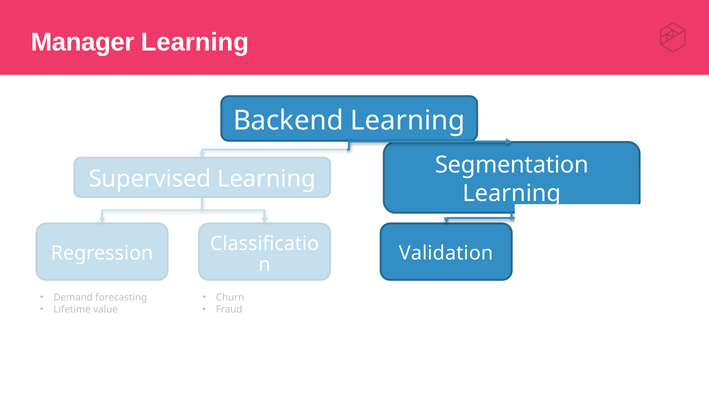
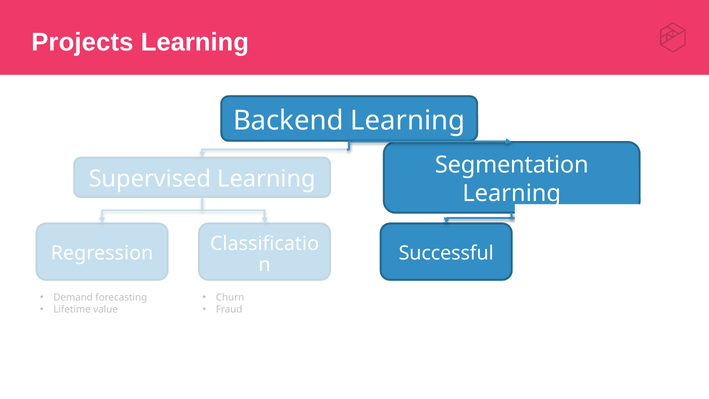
Manager: Manager -> Projects (82, 42)
Validation: Validation -> Successful (446, 253)
